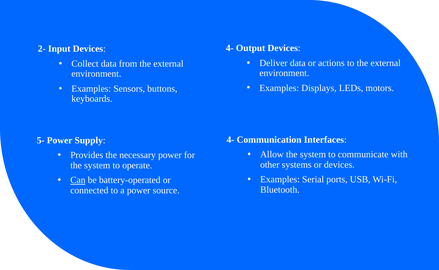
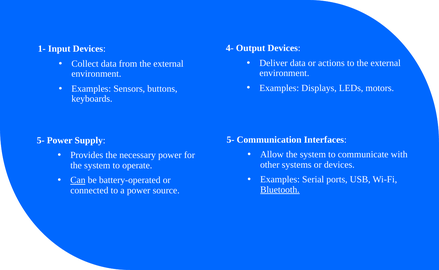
2-: 2- -> 1- (42, 49)
4-: 4- -> 5- (231, 140)
Bluetooth underline: none -> present (280, 190)
